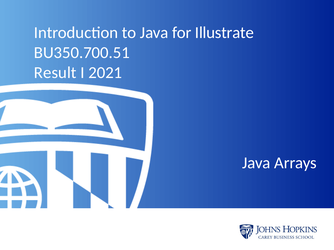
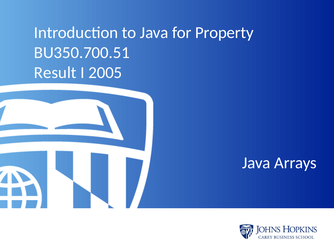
Illustrate: Illustrate -> Property (224, 33)
2021: 2021 -> 2005 (105, 73)
